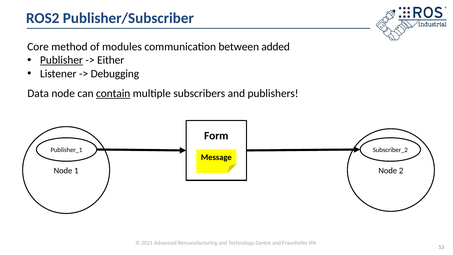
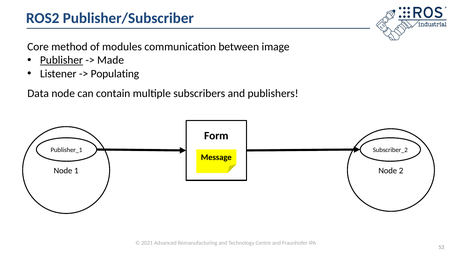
added: added -> image (276, 47)
Either: Either -> Made (111, 60)
Debugging: Debugging -> Populating (115, 74)
contain underline: present -> none (113, 93)
